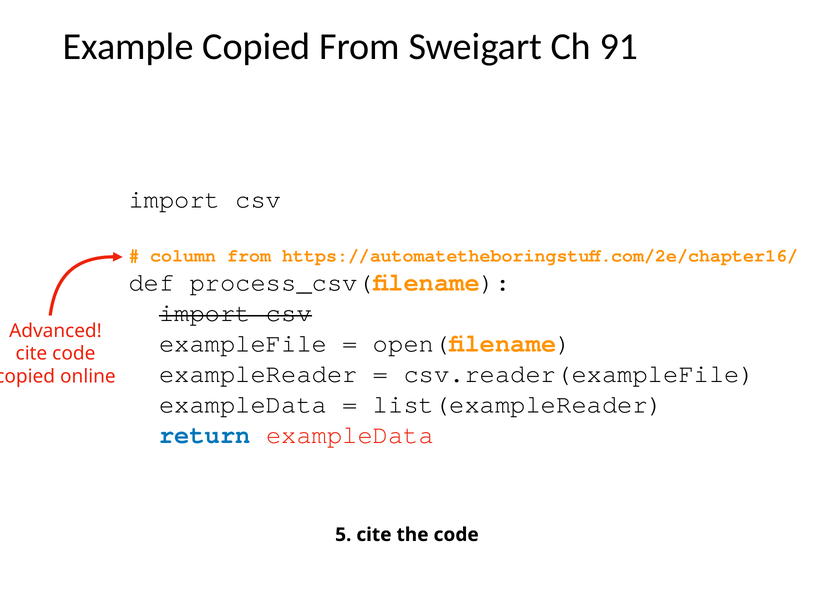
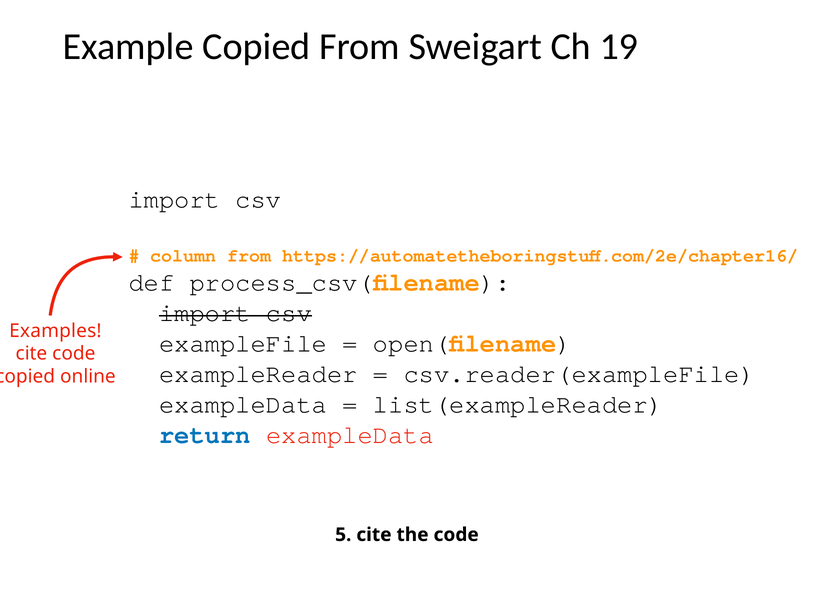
91: 91 -> 19 (619, 47)
Advanced: Advanced -> Examples (55, 331)
